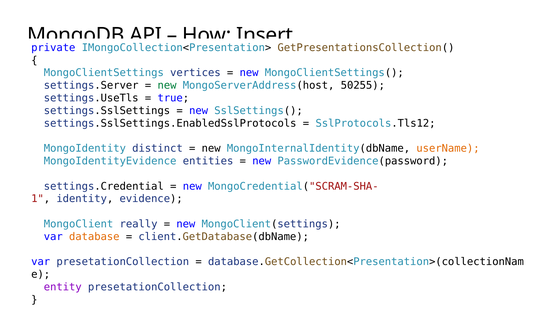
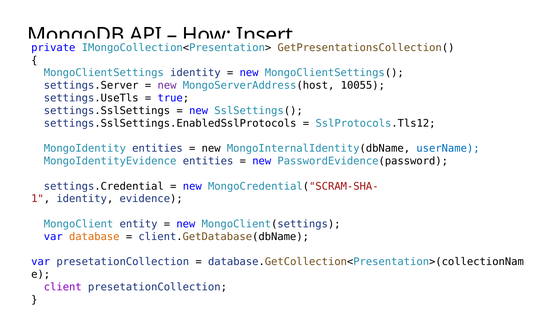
MongoClientSettings vertices: vertices -> identity (195, 73)
new colour: green -> purple (167, 85)
50255: 50255 -> 10055 (363, 85)
MongoIdentity distinct: distinct -> entities (157, 148)
userName colour: orange -> blue (448, 148)
really: really -> entity (139, 224)
entity: entity -> client (63, 287)
